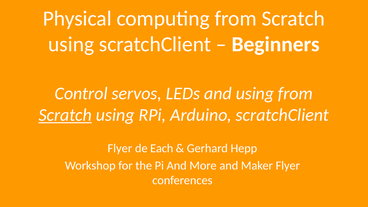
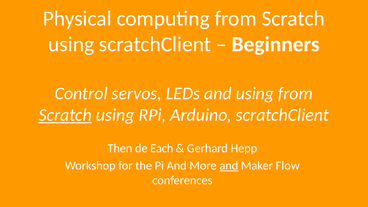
Flyer: Flyer -> Then (120, 148)
and underline: none -> present (229, 166)
Maker Flyer: Flyer -> Flow (288, 166)
